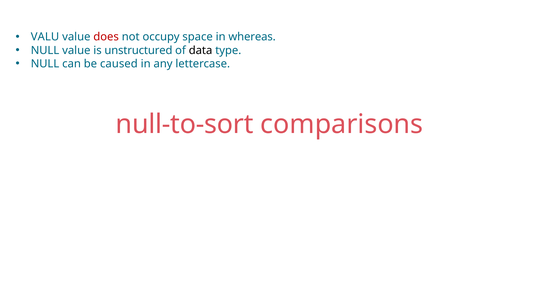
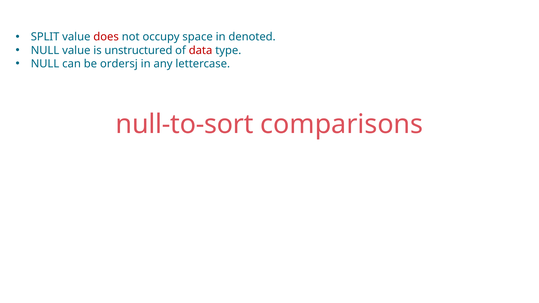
VALU: VALU -> SPLIT (45, 37)
whereas: whereas -> denoted (252, 37)
data colour: black -> red (201, 50)
caused: caused -> ordersj (119, 64)
